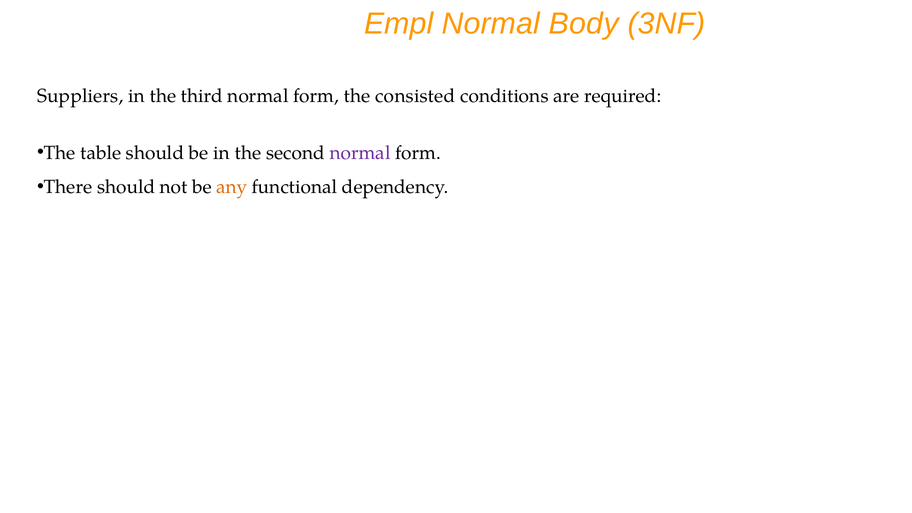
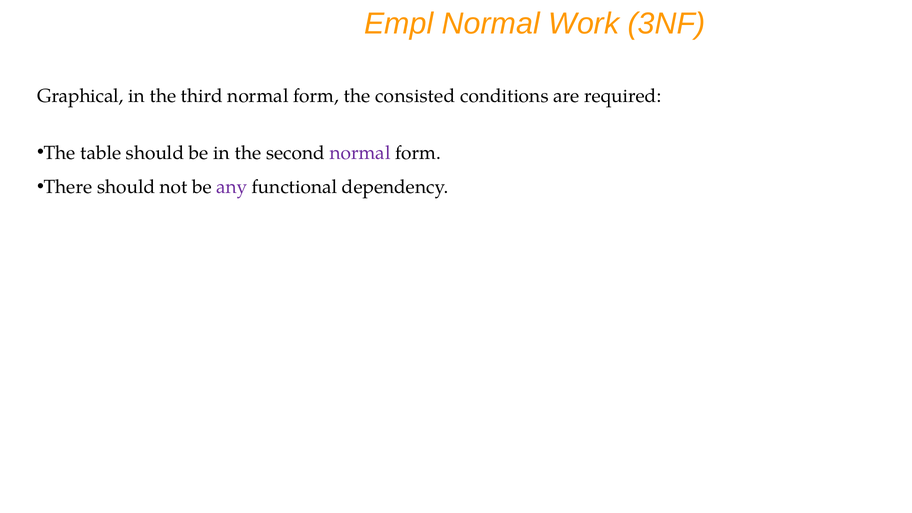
Body: Body -> Work (584, 24)
Suppliers: Suppliers -> Graphical (80, 96)
any colour: orange -> purple (232, 187)
